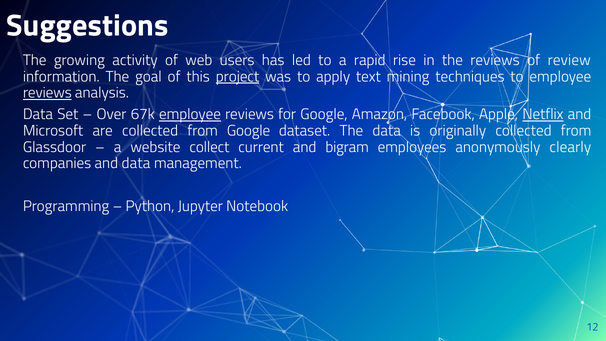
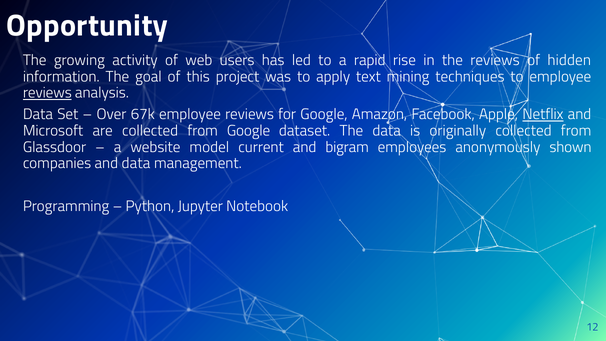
Suggestions: Suggestions -> Opportunity (87, 26)
review: review -> hidden (569, 60)
project underline: present -> none (238, 76)
employee underline: present -> none (190, 114)
collect: collect -> model (209, 147)
clearly: clearly -> shown (570, 147)
